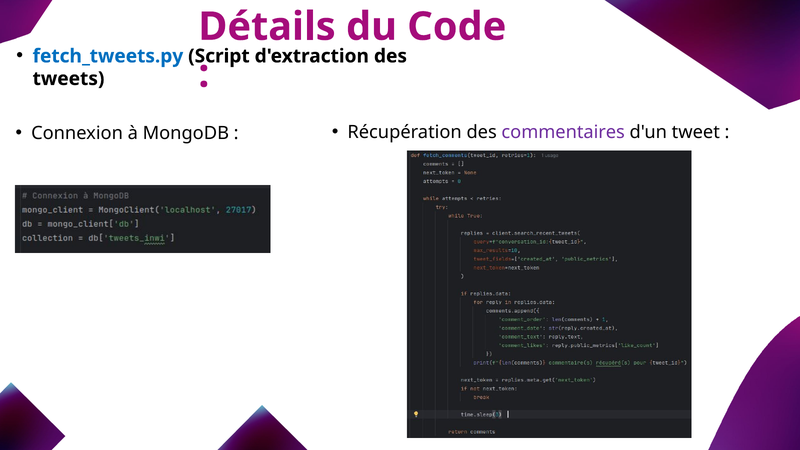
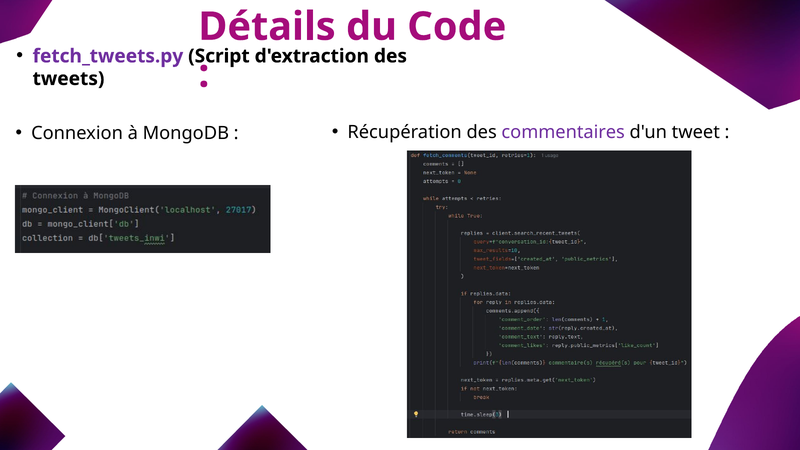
fetch_tweets.py colour: blue -> purple (108, 56)
